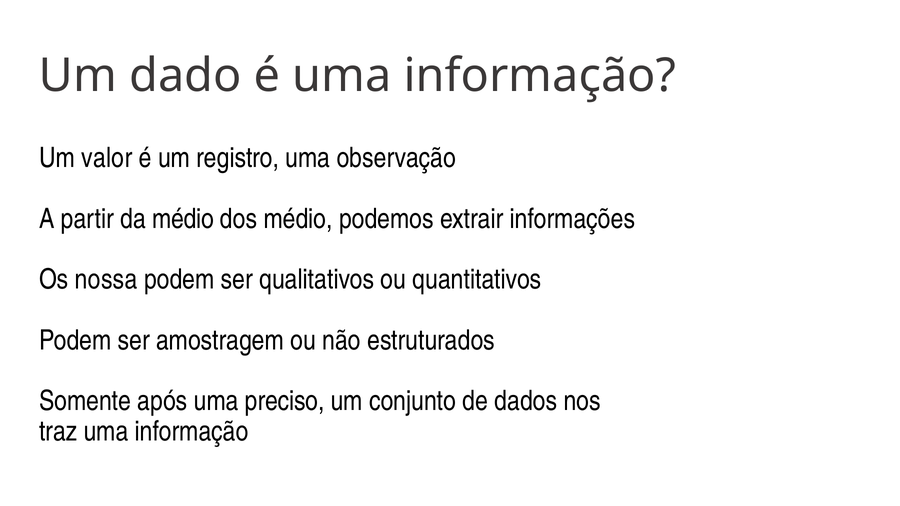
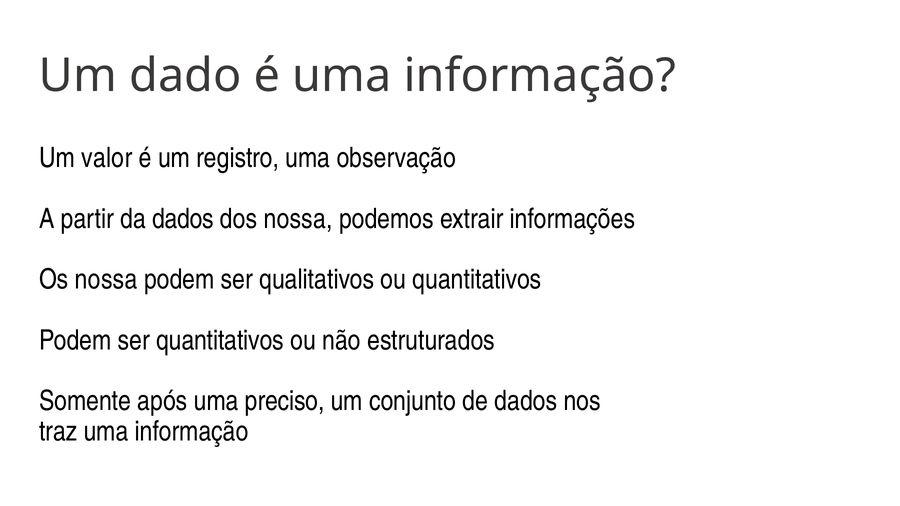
da médio: médio -> dados (183, 219)
dos médio: médio -> nossa (298, 219)
ser amostragem: amostragem -> quantitativos (220, 341)
